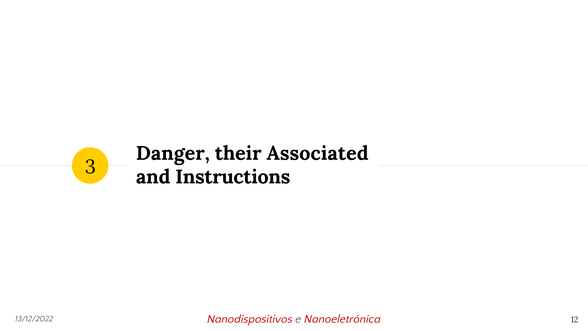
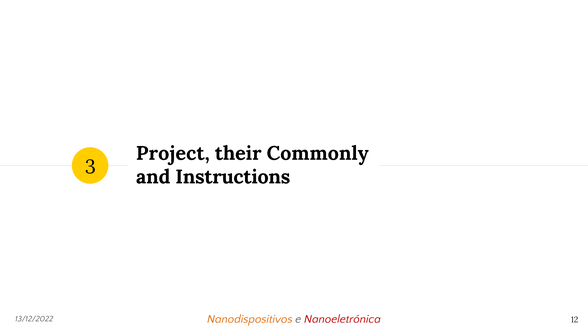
Danger: Danger -> Project (173, 153)
Associated: Associated -> Commonly (318, 153)
Nanodispositivos colour: red -> orange (250, 319)
